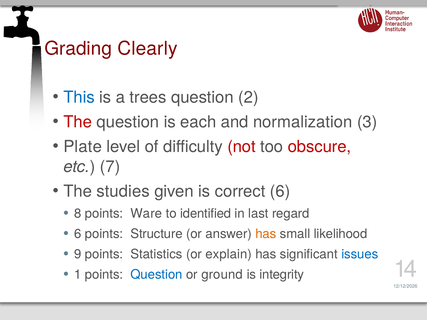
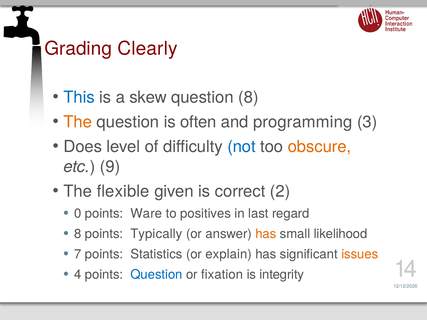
trees: trees -> skew (148, 97)
question 2: 2 -> 8 (248, 97)
The colour: red -> orange (78, 122)
each: each -> often (198, 122)
normalization: normalization -> programming (303, 122)
Plate: Plate -> Does (83, 147)
not colour: red -> blue (242, 147)
obscure colour: red -> orange (320, 147)
7: 7 -> 9 (110, 167)
studies: studies -> flexible (123, 191)
correct 6: 6 -> 2 (280, 191)
8: 8 -> 0 (78, 214)
identified: identified -> positives (206, 214)
6: 6 -> 8 (78, 234)
Structure: Structure -> Typically (156, 234)
9: 9 -> 7 (78, 254)
issues colour: blue -> orange (360, 254)
1: 1 -> 4 (78, 275)
ground: ground -> fixation (222, 275)
